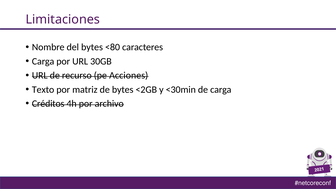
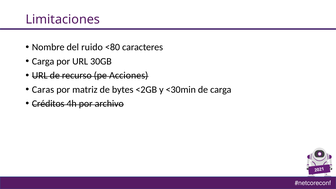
del bytes: bytes -> ruido (92, 47)
Texto: Texto -> Caras (43, 90)
